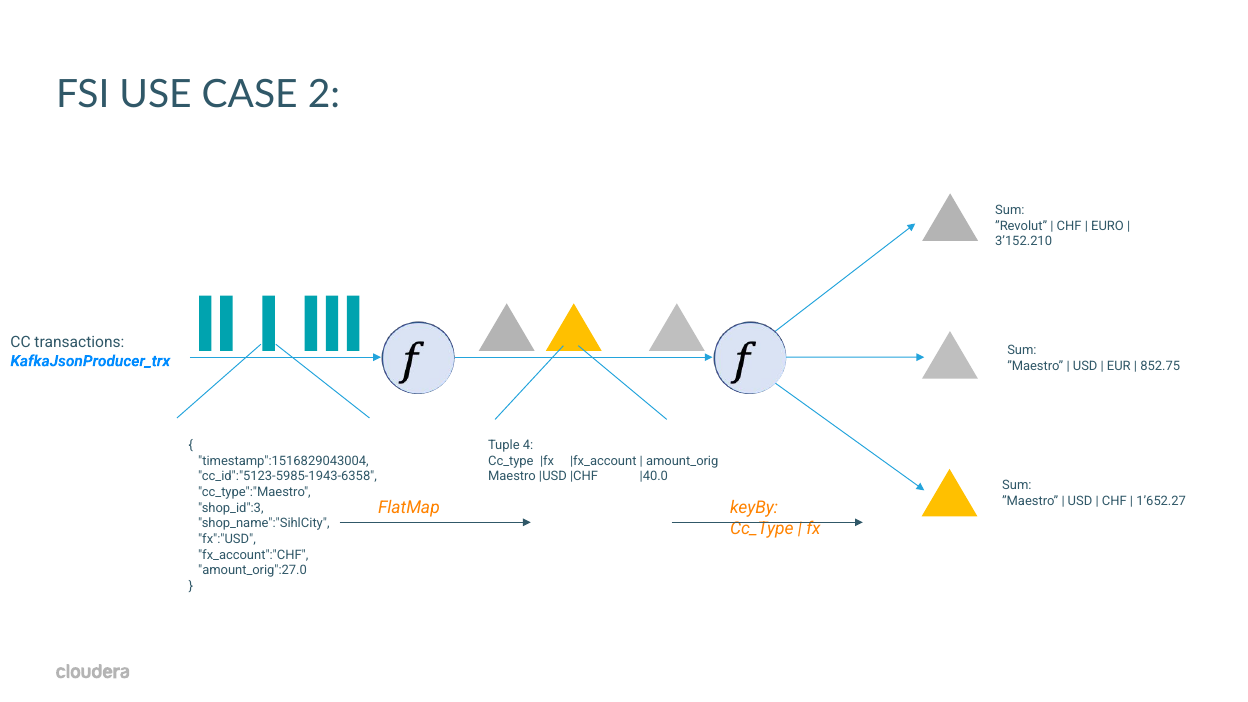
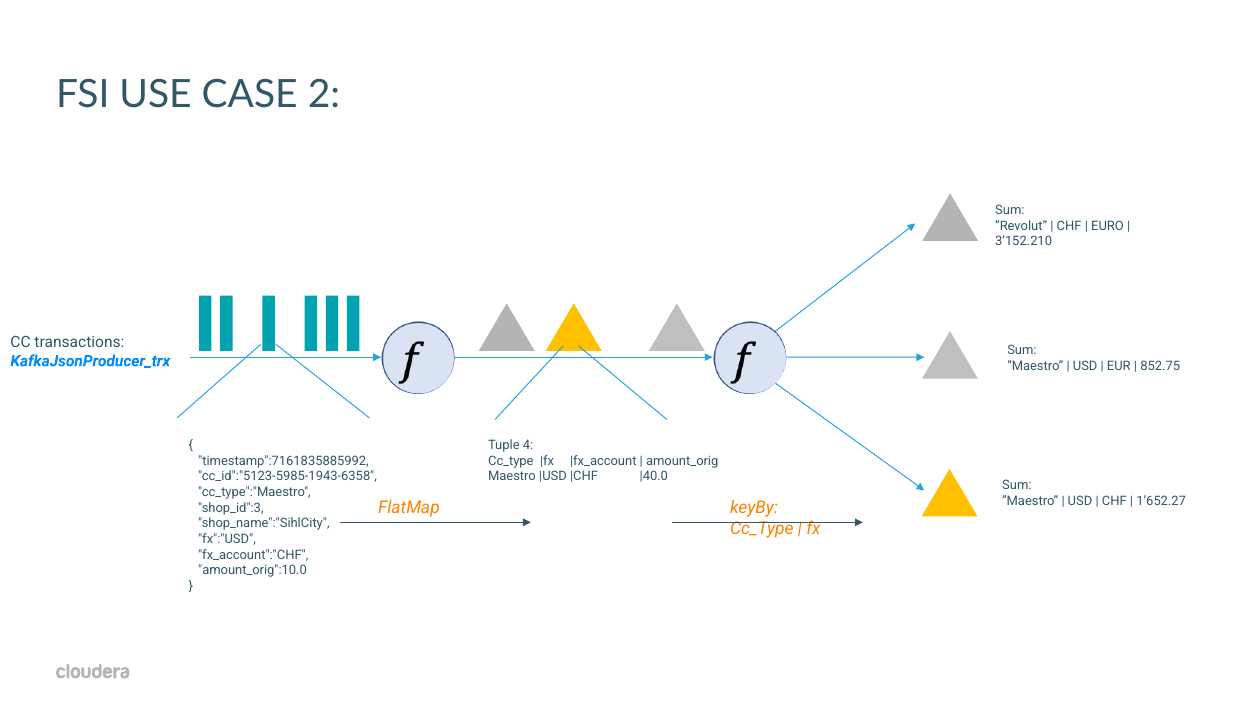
timestamp":1516829043004: timestamp":1516829043004 -> timestamp":7161835885992 (283, 461)
amount_orig":27.0: amount_orig":27.0 -> amount_orig":10.0 (253, 570)
